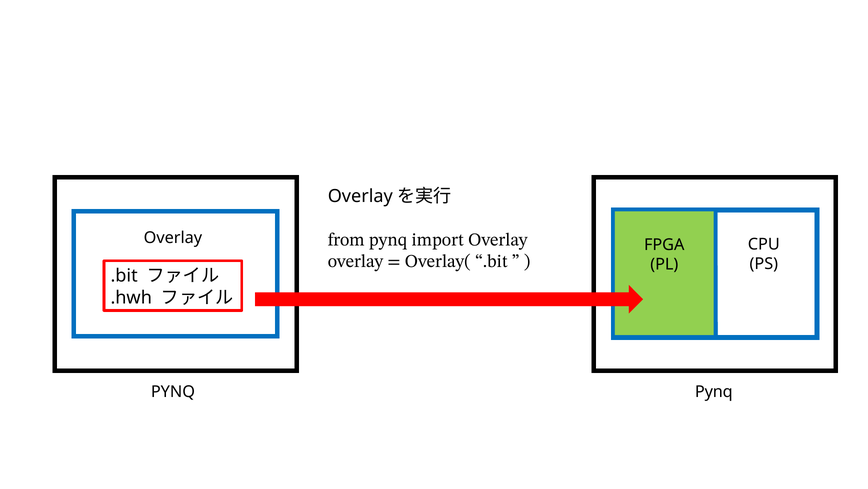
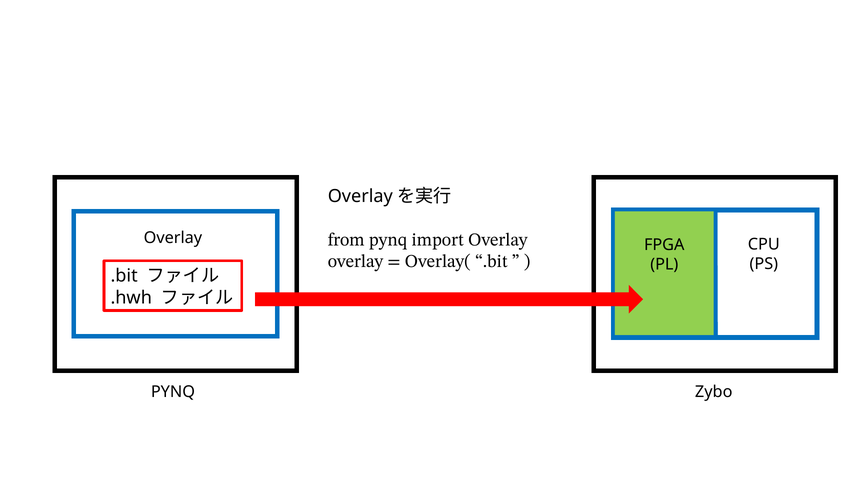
PYNQ Pynq: Pynq -> Zybo (714, 391)
